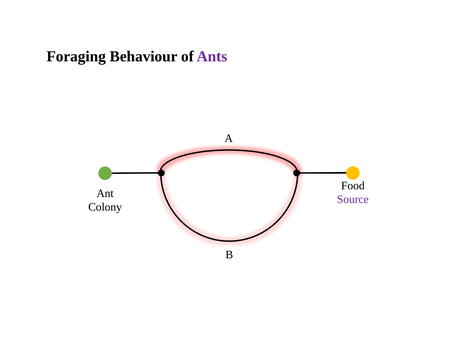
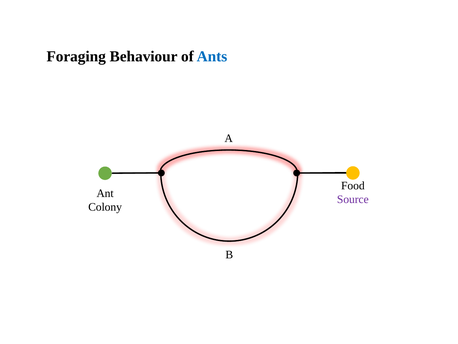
Ants colour: purple -> blue (212, 56)
